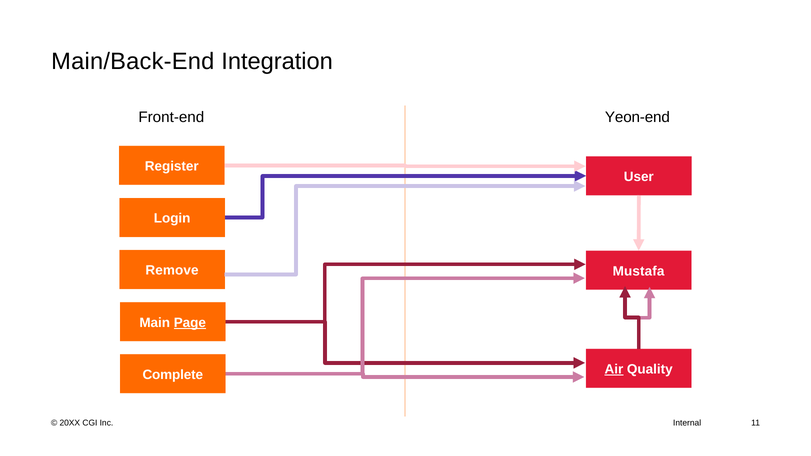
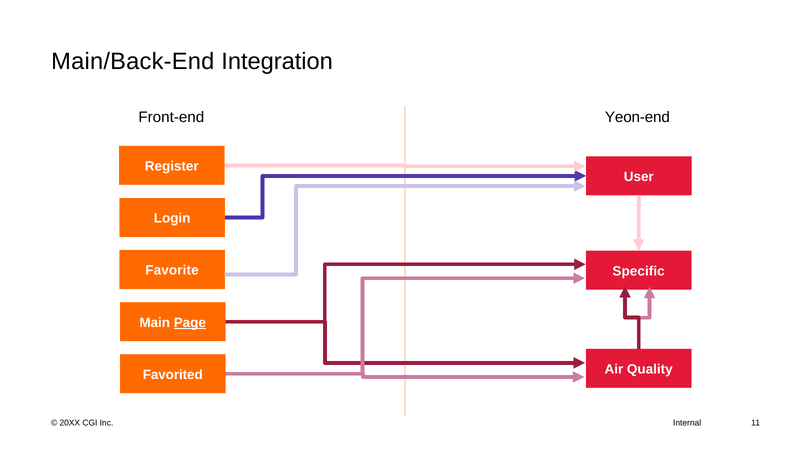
Remove: Remove -> Favorite (172, 271)
Mustafa: Mustafa -> Specific (639, 271)
Air underline: present -> none (614, 369)
Complete: Complete -> Favorited (173, 375)
